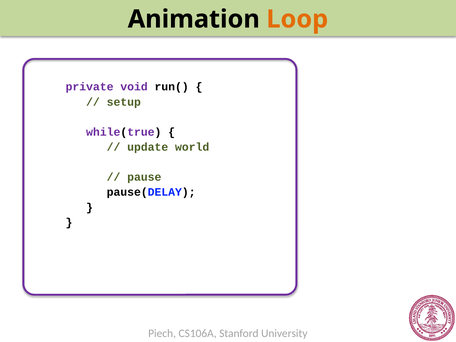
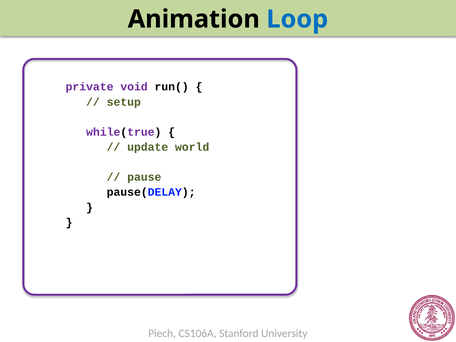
Loop colour: orange -> blue (297, 19)
